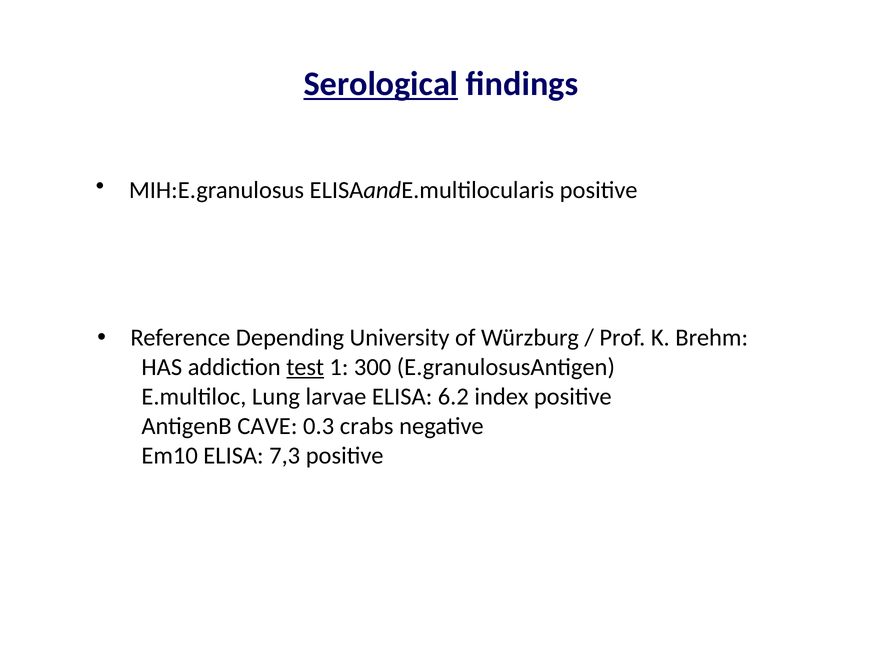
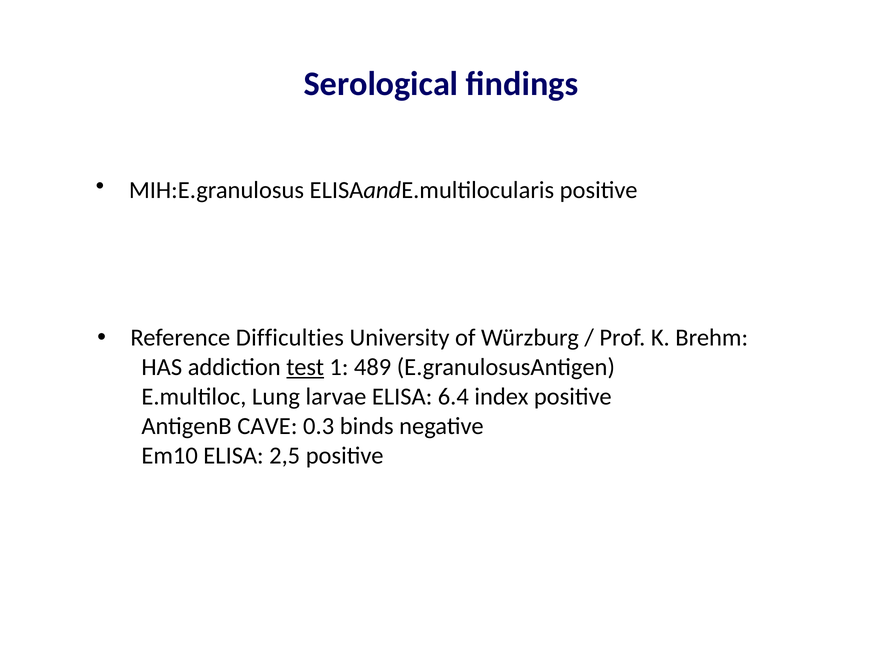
Serological underline: present -> none (381, 84)
Depending: Depending -> Difficulties (290, 338)
300: 300 -> 489 (373, 367)
6.2: 6.2 -> 6.4 (453, 396)
crabs: crabs -> binds (367, 426)
7,3: 7,3 -> 2,5 (285, 455)
